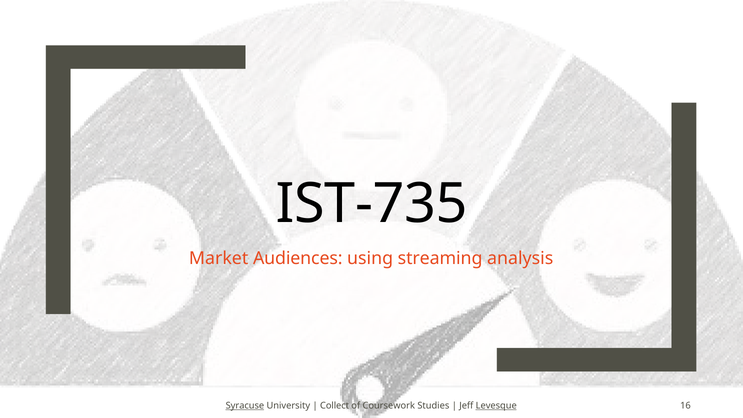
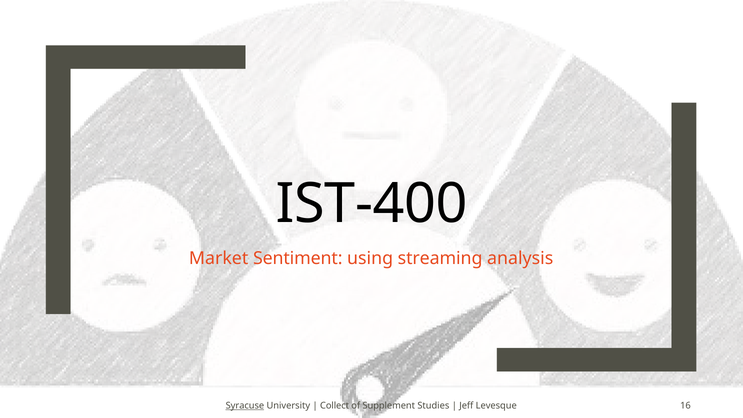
IST-735: IST-735 -> IST-400 (372, 204)
Audiences: Audiences -> Sentiment (298, 258)
Coursework: Coursework -> Supplement (389, 405)
Levesque underline: present -> none (496, 405)
